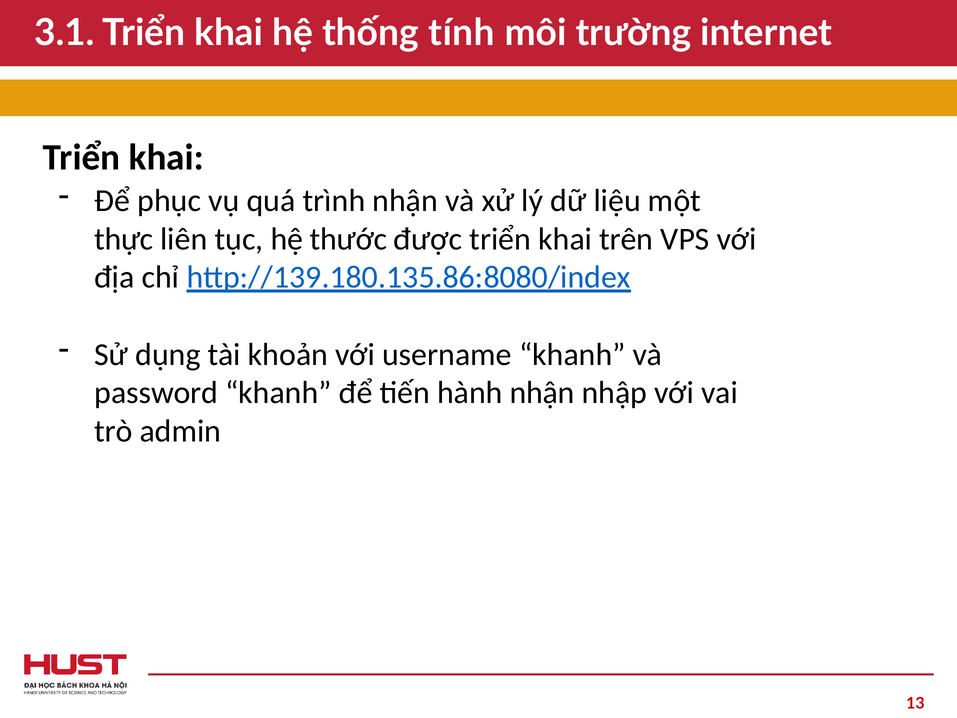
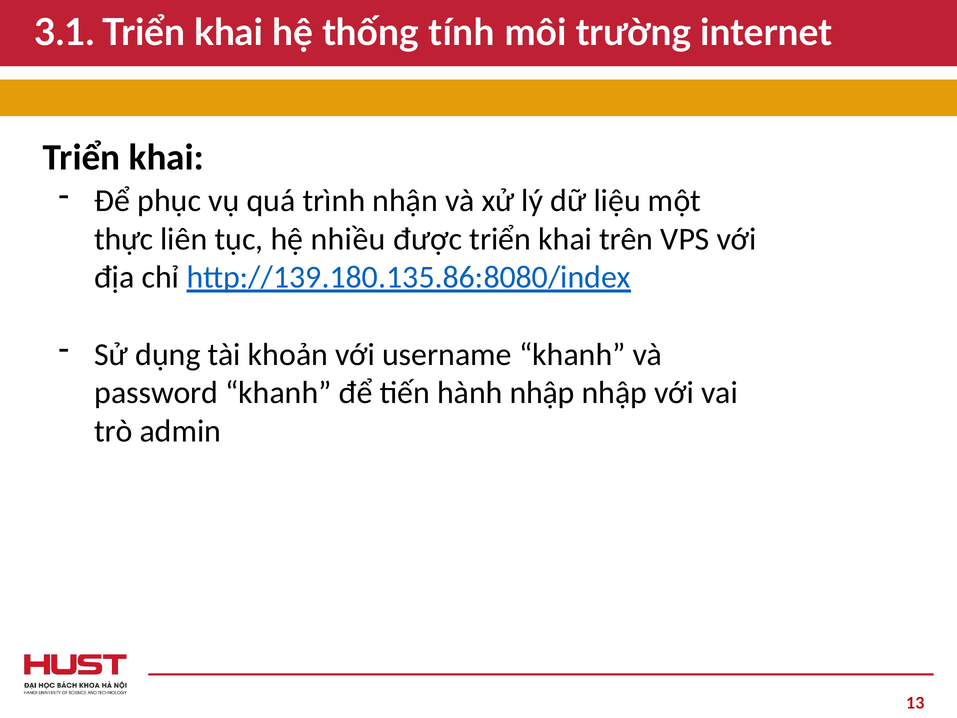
thước: thước -> nhiều (348, 239)
hành nhận: nhận -> nhập (542, 393)
